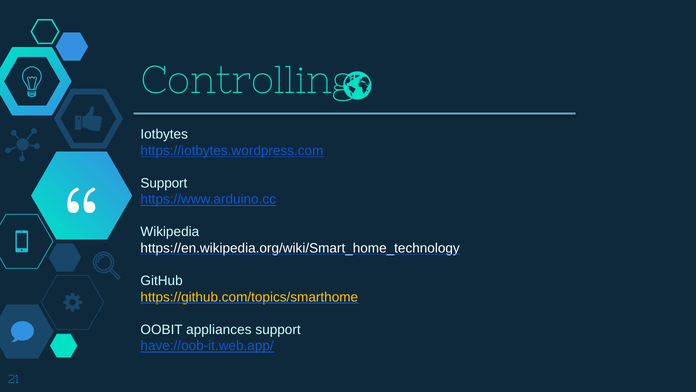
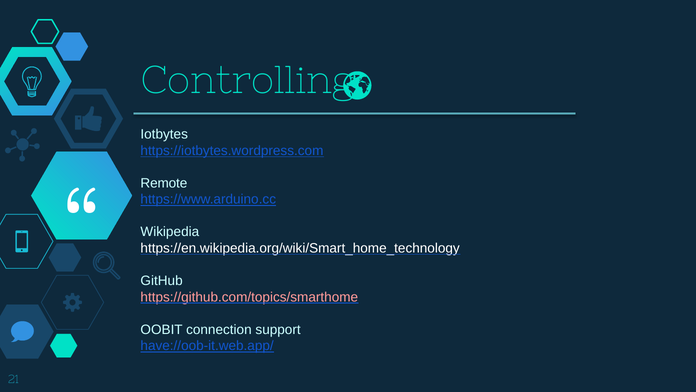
Support: Support -> Remote (164, 183)
https://github.com/topics/smarthome colour: yellow -> pink (249, 297)
appliances: appliances -> connection (219, 329)
